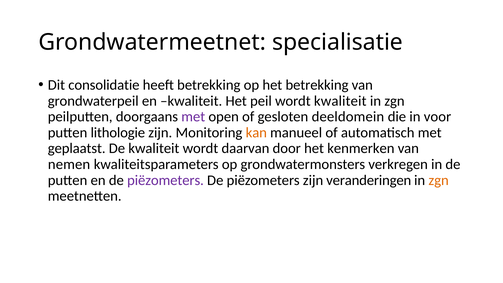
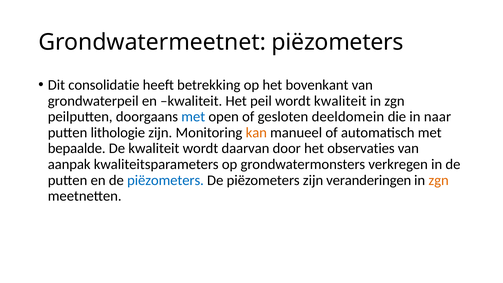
Grondwatermeetnet specialisatie: specialisatie -> piëzometers (338, 42)
het betrekking: betrekking -> bovenkant (317, 85)
met colour: purple -> blue (193, 117)
voor: voor -> naar (437, 117)
geplaatst: geplaatst -> bepaalde (77, 148)
kenmerken: kenmerken -> observaties (361, 148)
nemen: nemen -> aanpak (69, 164)
piëzometers colour: purple -> blue (166, 180)
